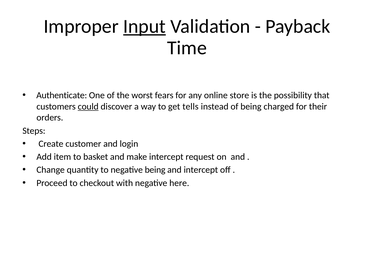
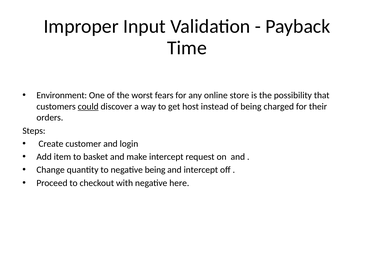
Input underline: present -> none (144, 27)
Authenticate: Authenticate -> Environment (62, 95)
tells: tells -> host (191, 107)
